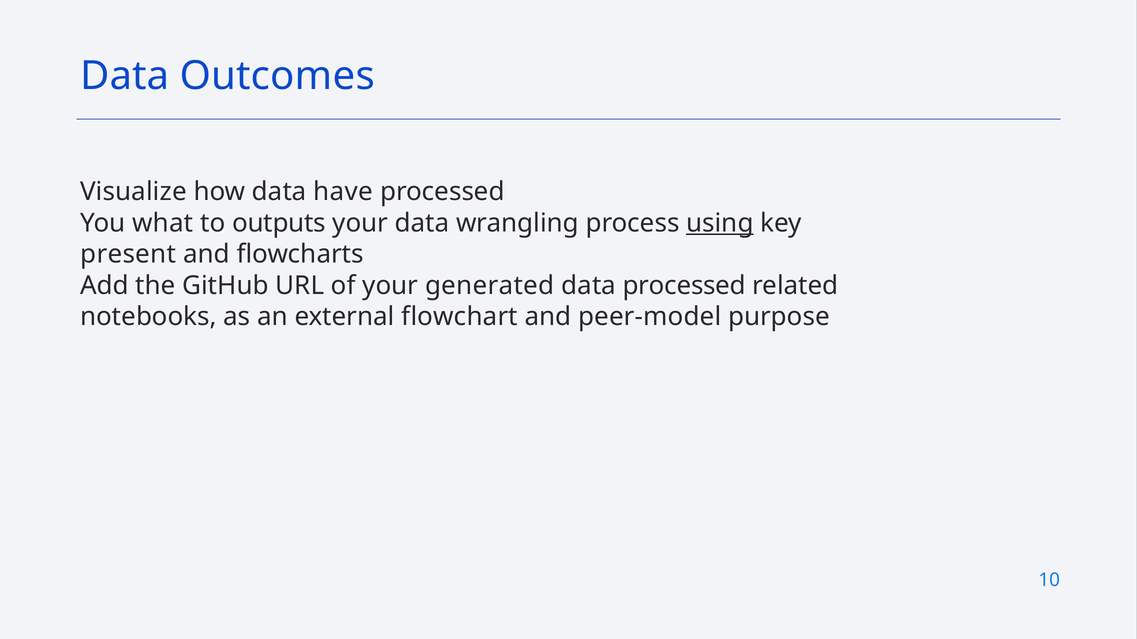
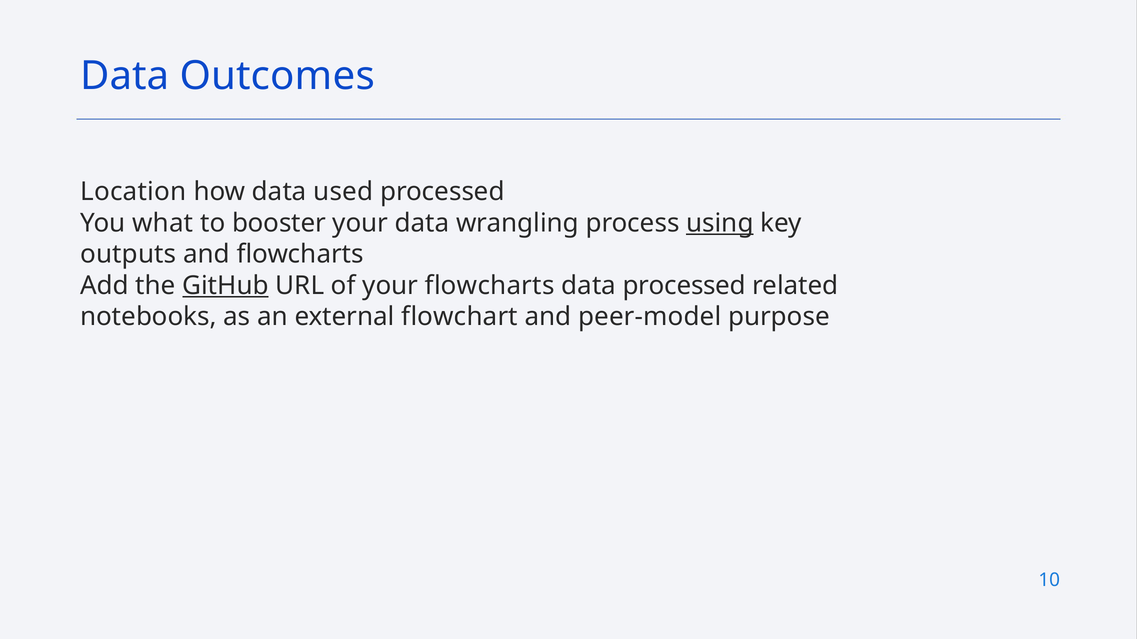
Visualize: Visualize -> Location (133, 192)
have: have -> used (343, 192)
outputs: outputs -> booster (279, 223)
present: present -> outputs (128, 254)
GitHub underline: none -> present (225, 286)
your generated: generated -> flowcharts (490, 286)
